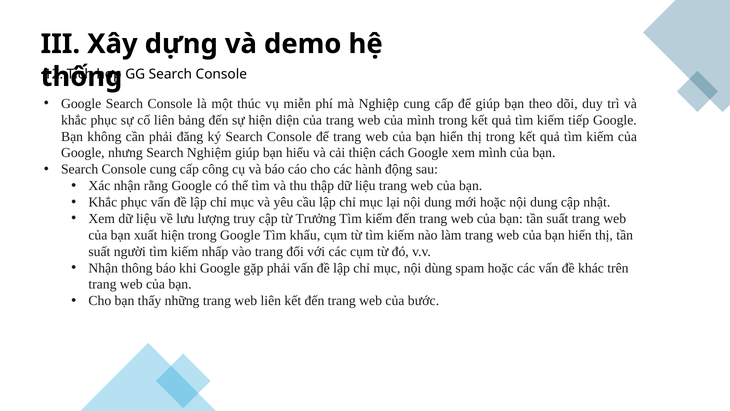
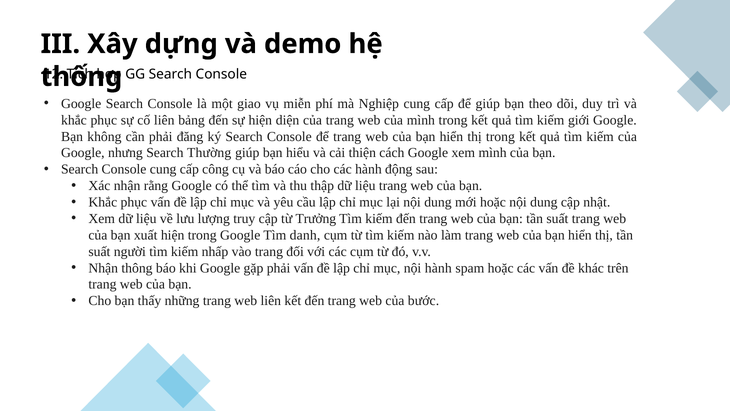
thúc: thúc -> giao (249, 104)
tiếp: tiếp -> giới (579, 120)
Nghiệm: Nghiệm -> Thường (209, 153)
khẩu: khẩu -> danh (305, 235)
nội dùng: dùng -> hành (438, 268)
